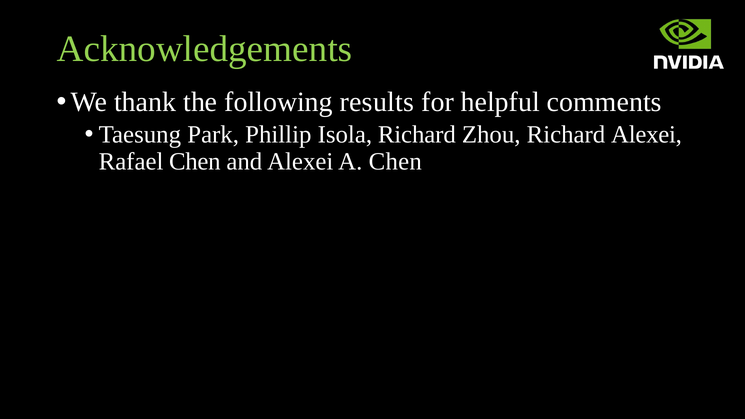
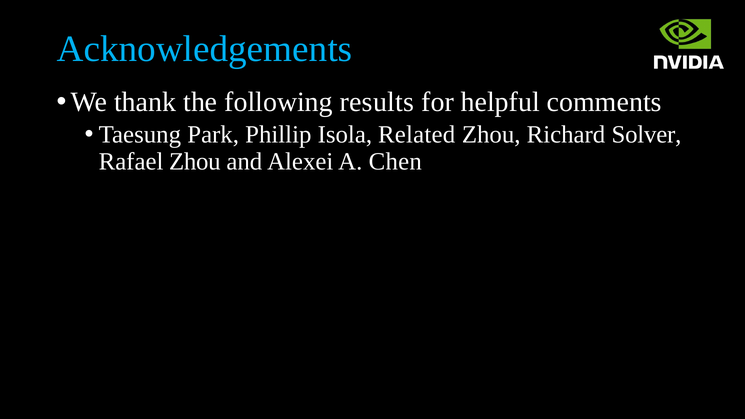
Acknowledgements colour: light green -> light blue (205, 49)
Isola Richard: Richard -> Related (417, 135)
Richard Alexei: Alexei -> Solver (646, 135)
Rafael Chen: Chen -> Zhou (195, 161)
